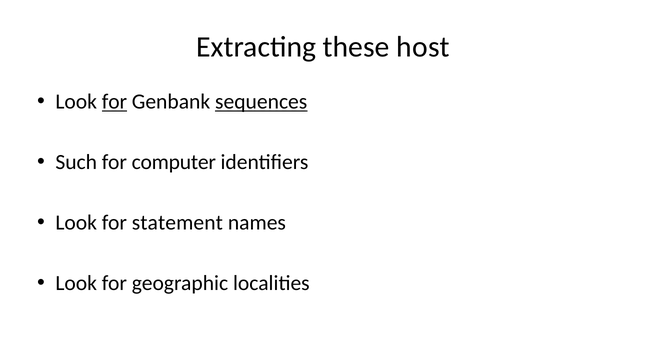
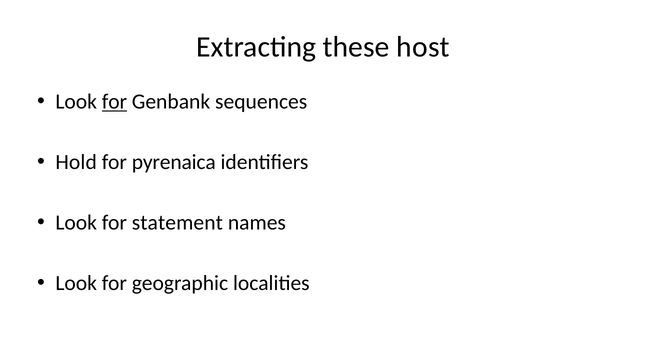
sequences underline: present -> none (261, 102)
Such: Such -> Hold (76, 162)
computer: computer -> pyrenaica (174, 162)
